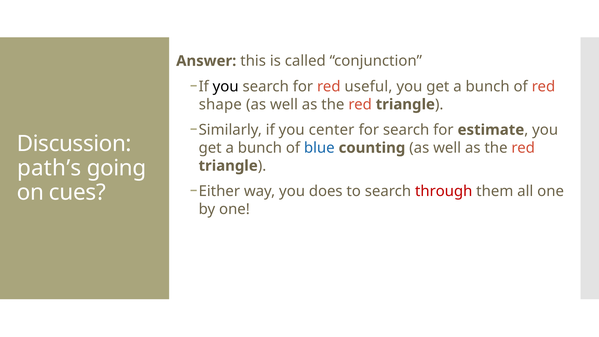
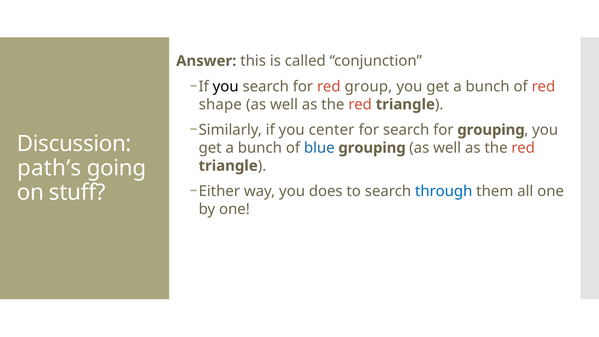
useful: useful -> group (368, 86)
for estimate: estimate -> grouping (491, 130)
blue counting: counting -> grouping (372, 148)
through colour: red -> blue (444, 191)
cues: cues -> stuff (77, 192)
